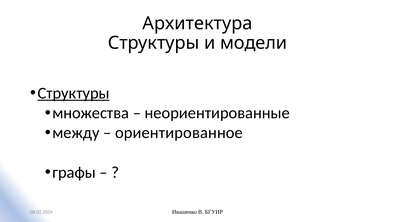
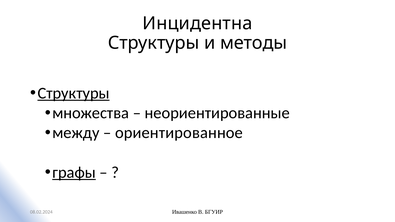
Архитектура: Архитектура -> Инцидентна (197, 23)
модели: модели -> методы (254, 43)
графы underline: none -> present (74, 173)
